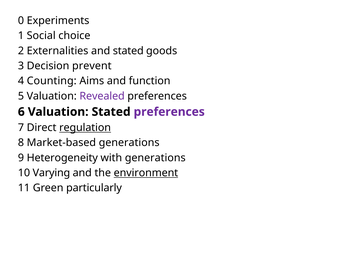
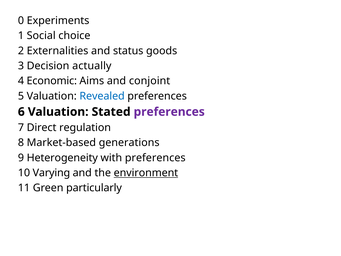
and stated: stated -> status (128, 51)
prevent: prevent -> actually (92, 66)
Counting: Counting -> Economic (52, 81)
function: function -> conjoint (150, 81)
Revealed colour: purple -> blue (102, 96)
regulation underline: present -> none (85, 128)
with generations: generations -> preferences (155, 158)
